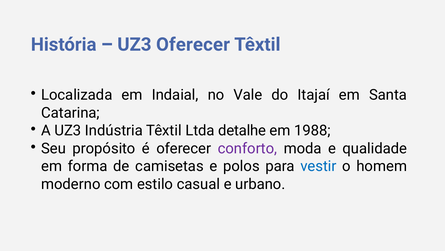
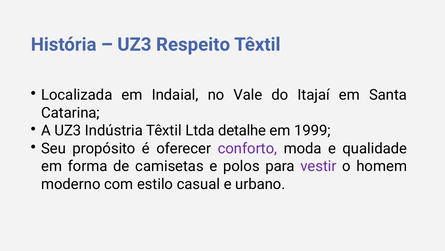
UZ3 Oferecer: Oferecer -> Respeito (193, 44)
1988: 1988 -> 1999 (312, 130)
vestir colour: blue -> purple (318, 166)
